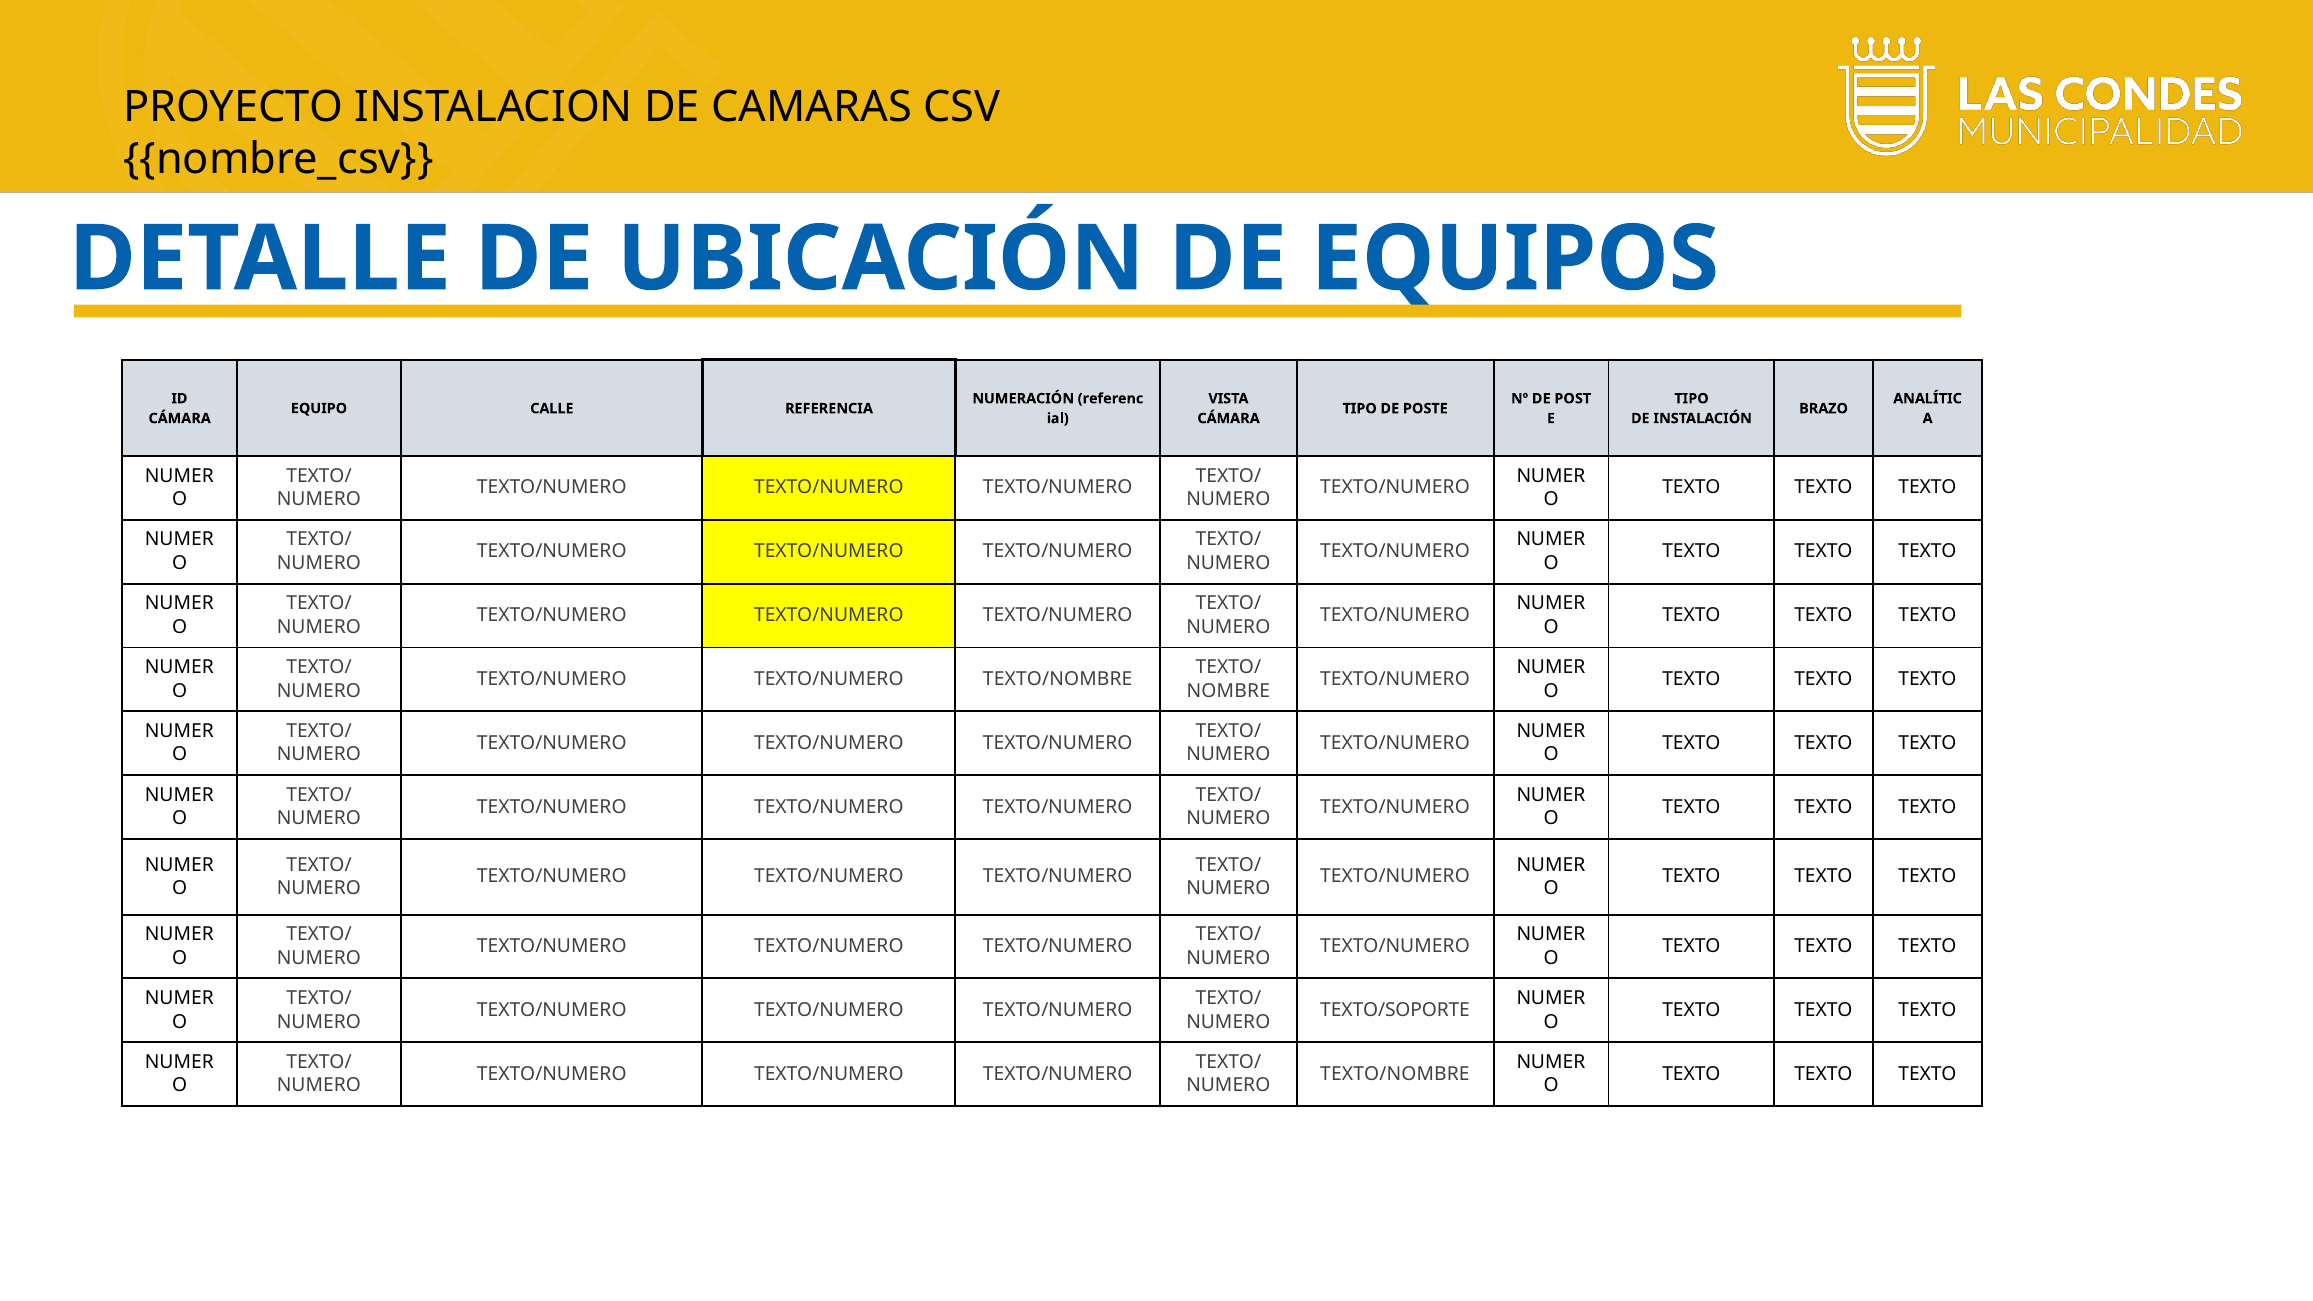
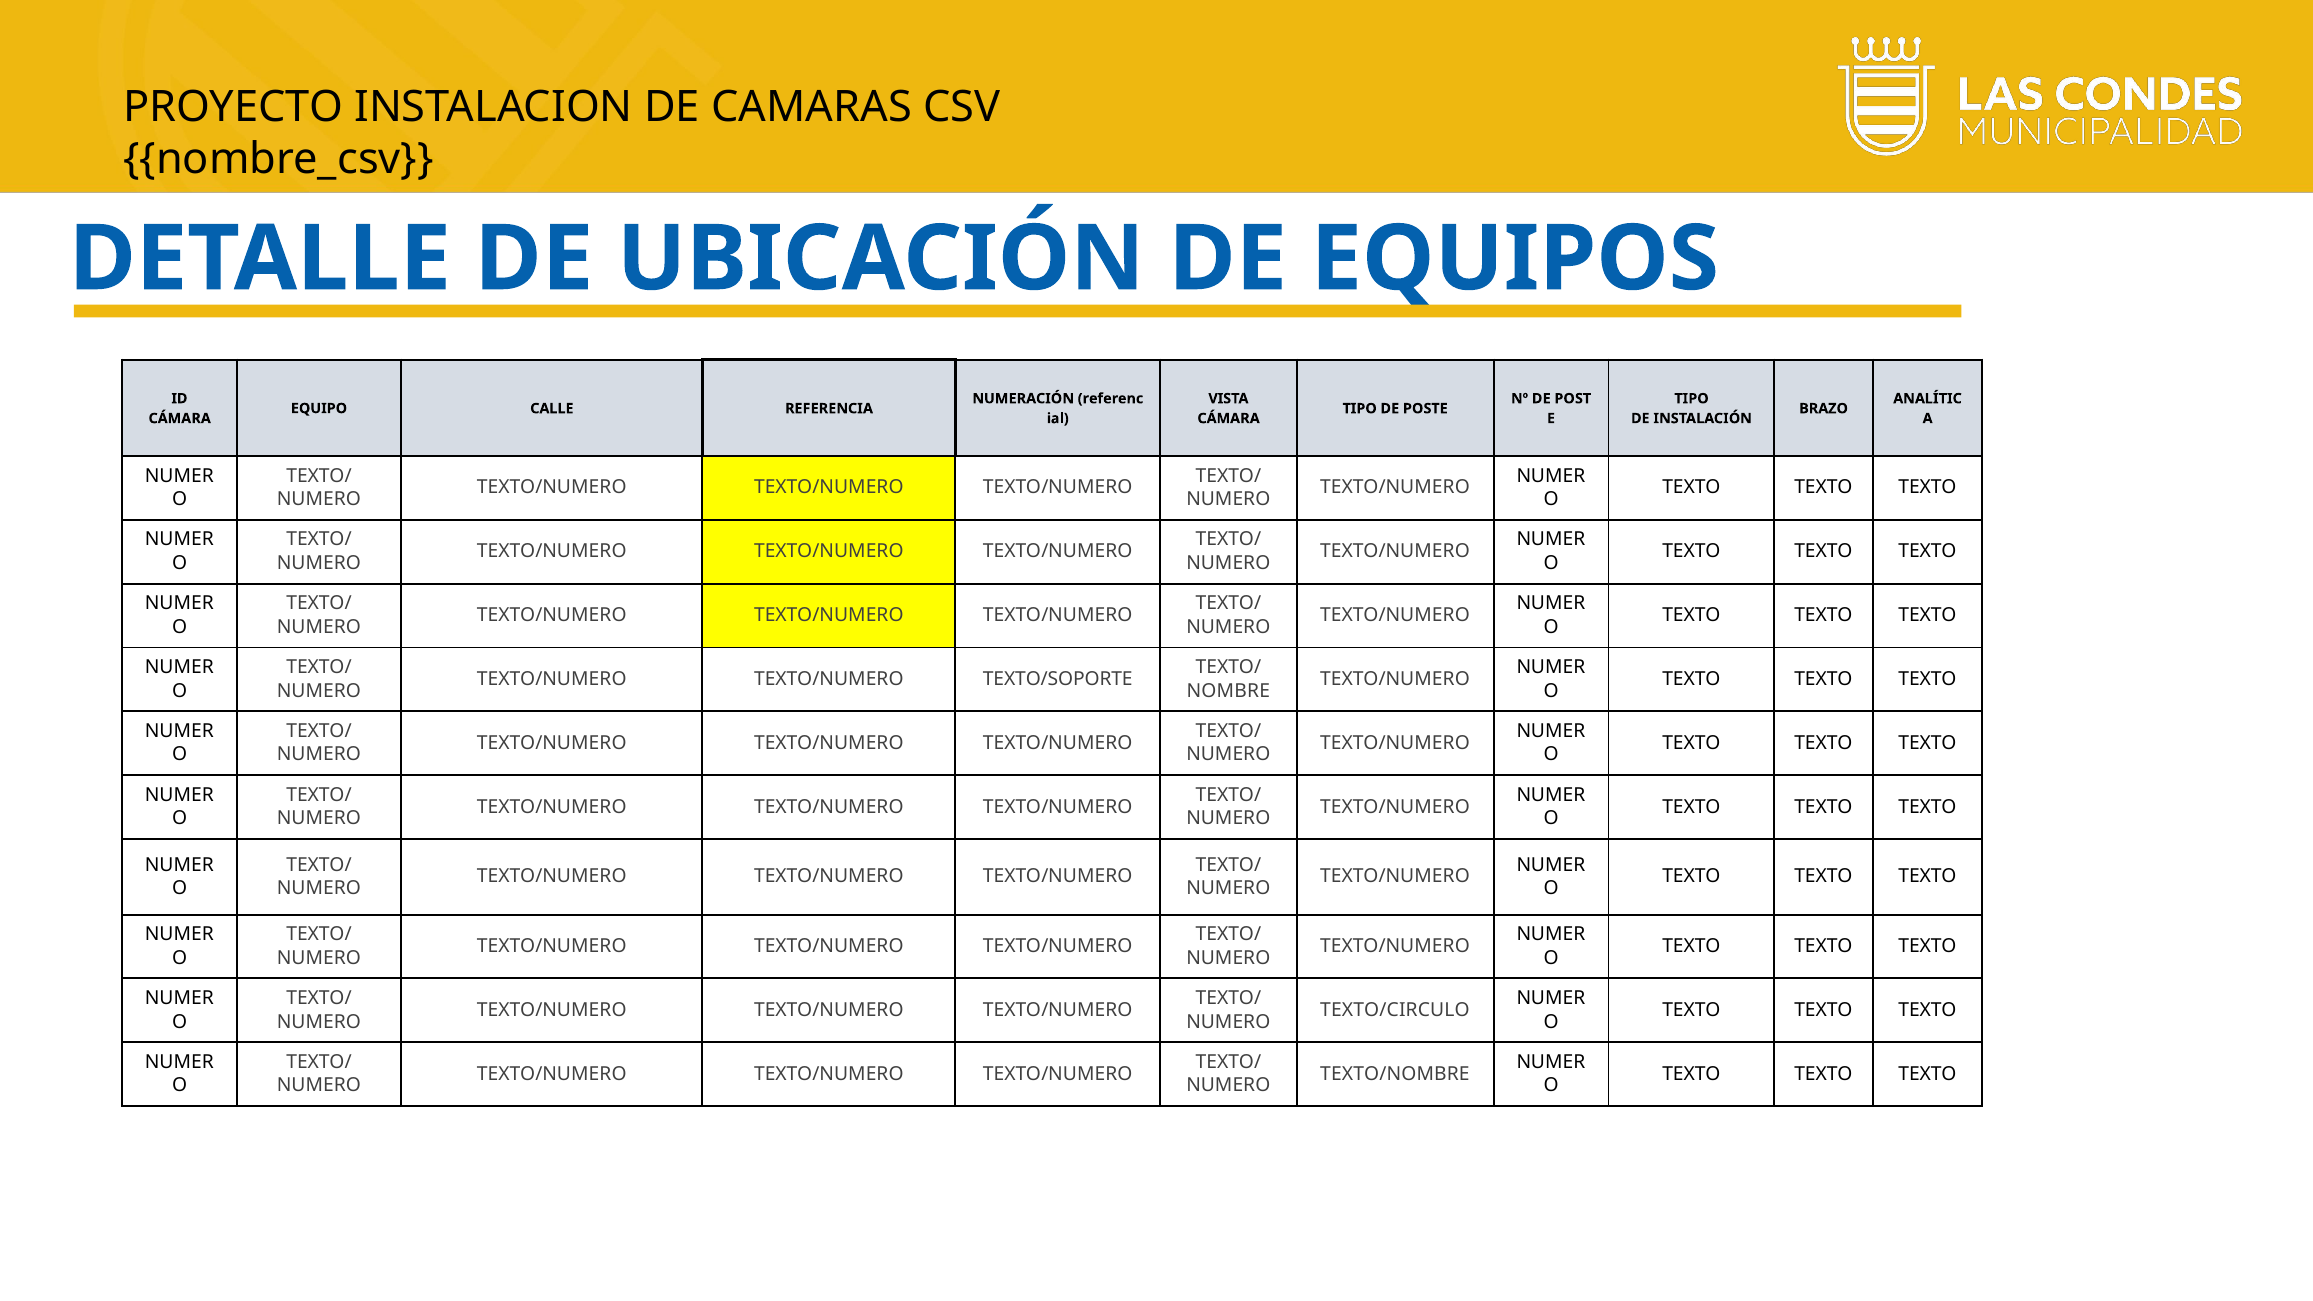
TEXTO/NUMERO TEXTO/NOMBRE: TEXTO/NOMBRE -> TEXTO/SOPORTE (1058, 679)
TEXTO/SOPORTE: TEXTO/SOPORTE -> TEXTO/CIRCULO (1395, 1010)
